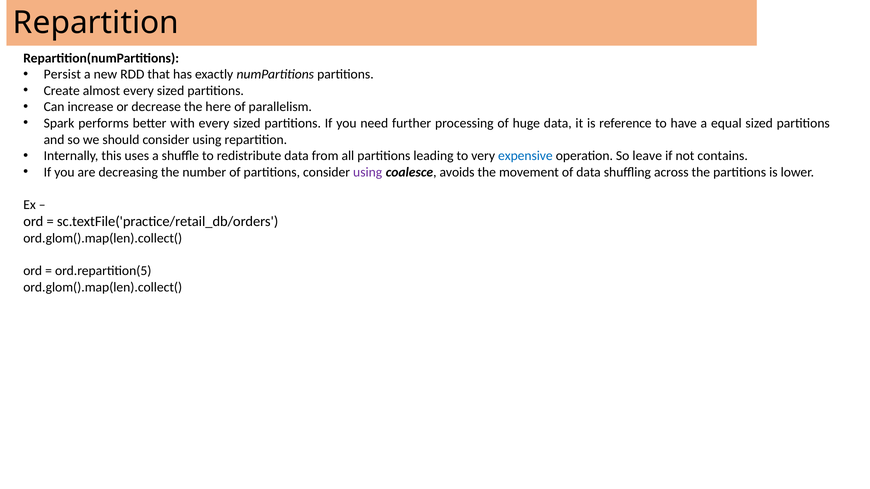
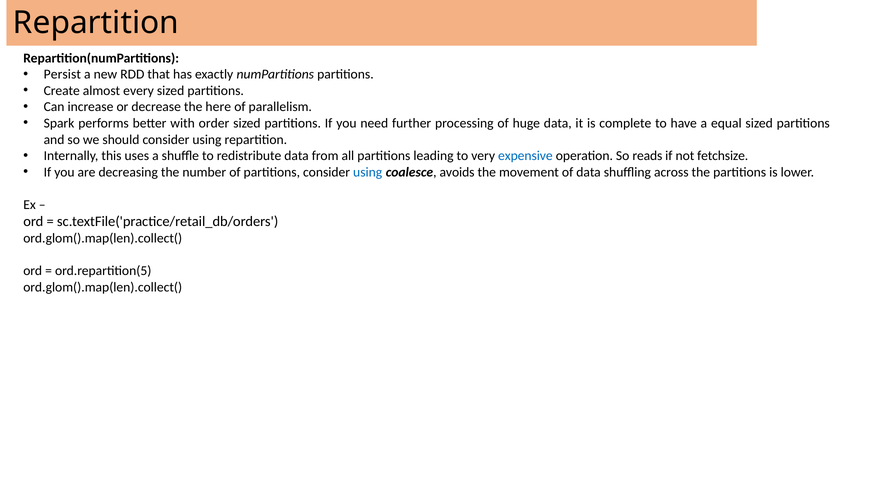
with every: every -> order (214, 123)
reference: reference -> complete (625, 123)
leave: leave -> reads (647, 156)
contains: contains -> fetchsize (723, 156)
using colour: purple -> blue (368, 172)
